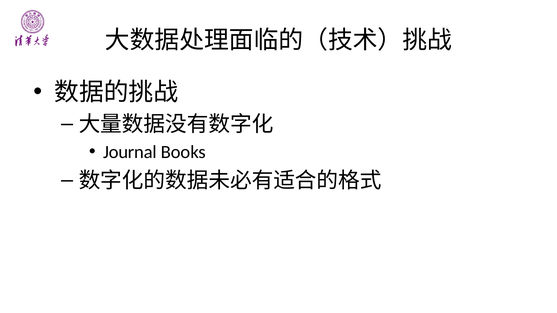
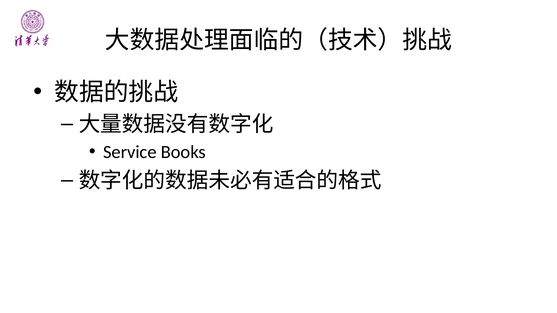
Journal: Journal -> Service (130, 152)
